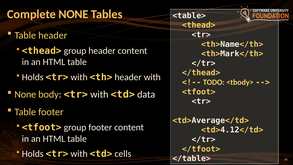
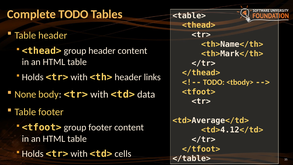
Complete NONE: NONE -> TODO (73, 14)
header with: with -> links (152, 77)
